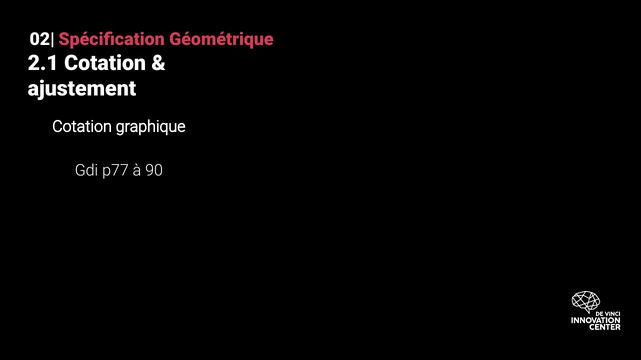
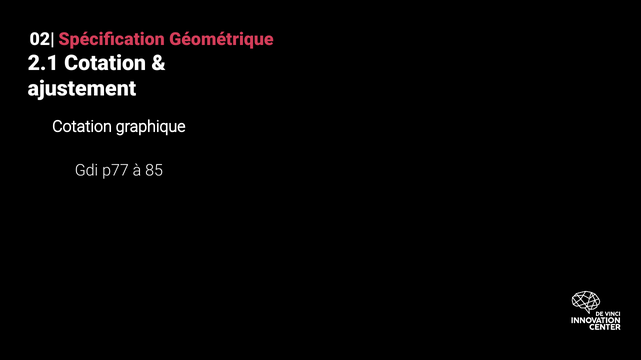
90: 90 -> 85 (154, 171)
